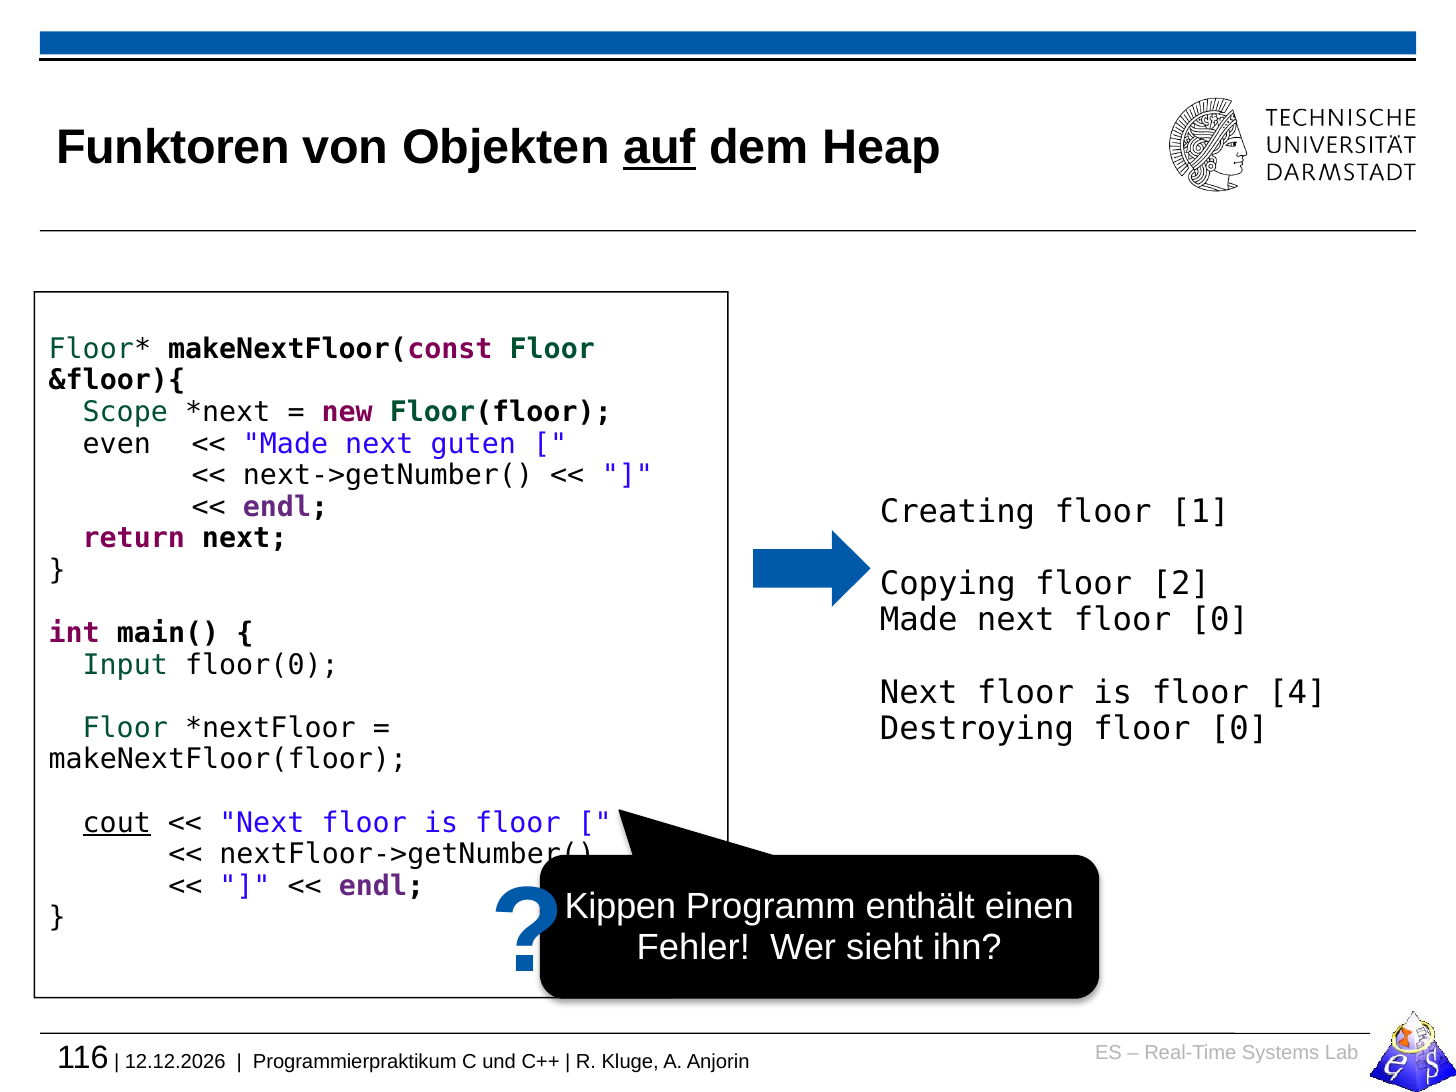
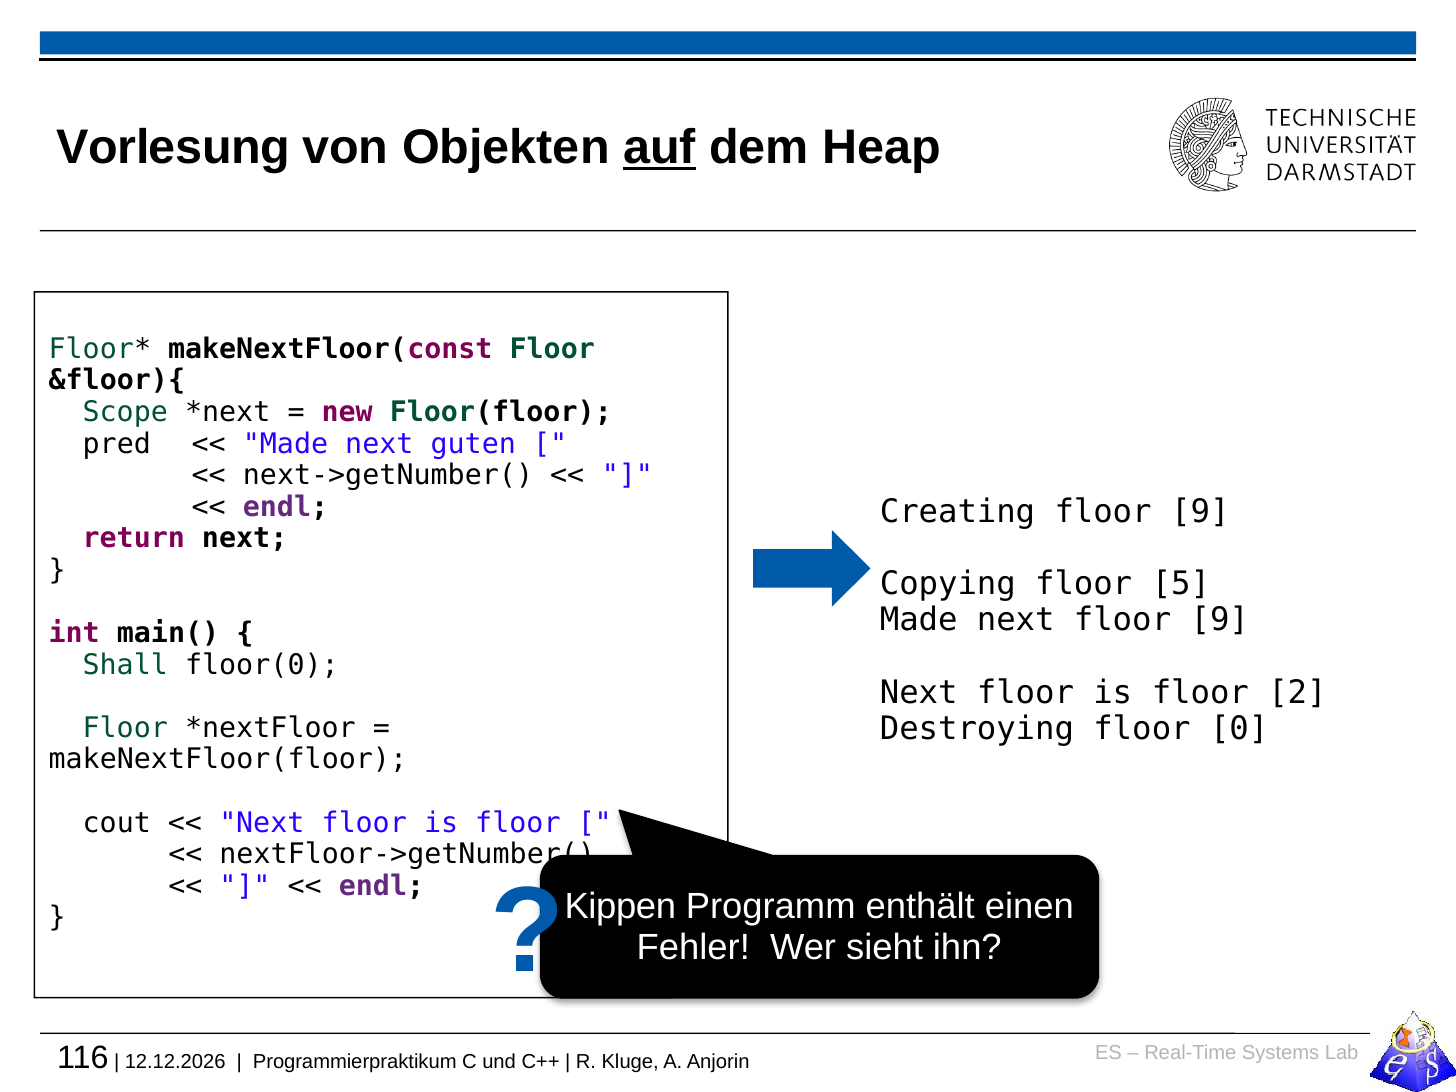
Funktoren: Funktoren -> Vorlesung (173, 148)
even: even -> pred (117, 444)
Creating floor 1: 1 -> 9 (1200, 512)
2: 2 -> 5 (1181, 584)
next floor 0: 0 -> 9 (1220, 620)
Input: Input -> Shall (125, 665)
4: 4 -> 2 (1297, 692)
cout underline: present -> none (117, 823)
